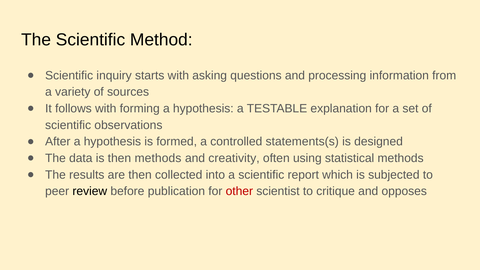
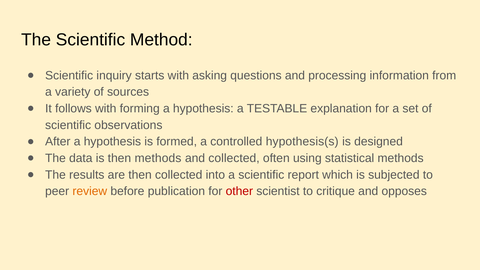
statements(s: statements(s -> hypothesis(s (302, 142)
and creativity: creativity -> collected (234, 158)
review colour: black -> orange (90, 191)
